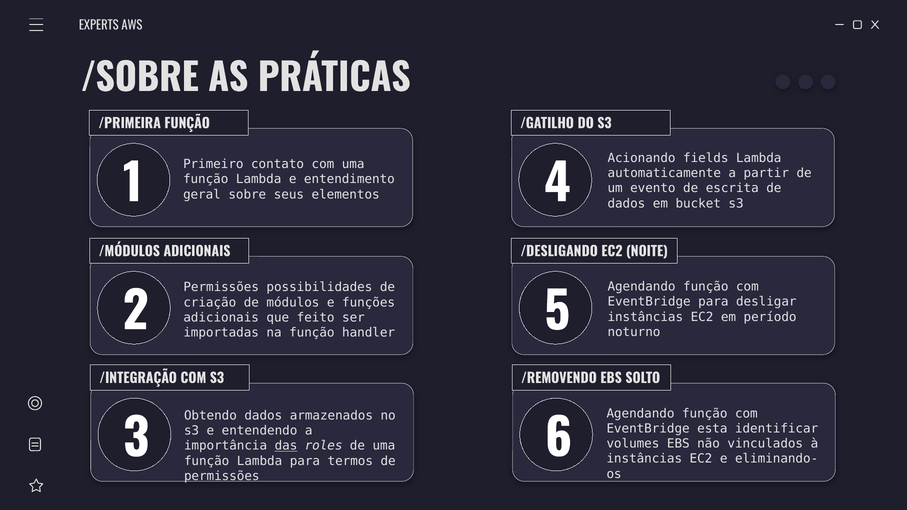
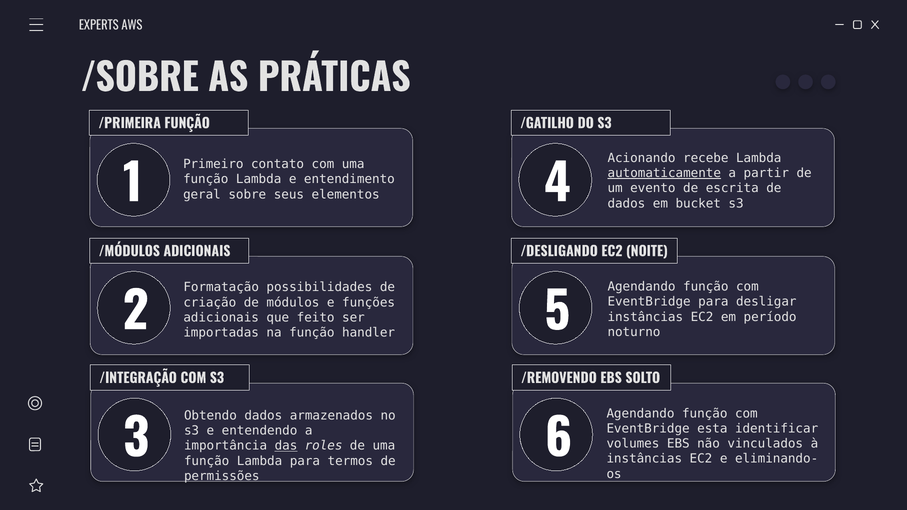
fields: fields -> recebe (706, 158)
automaticamente underline: none -> present (664, 173)
Permissões: Permissões -> Formatação (221, 287)
